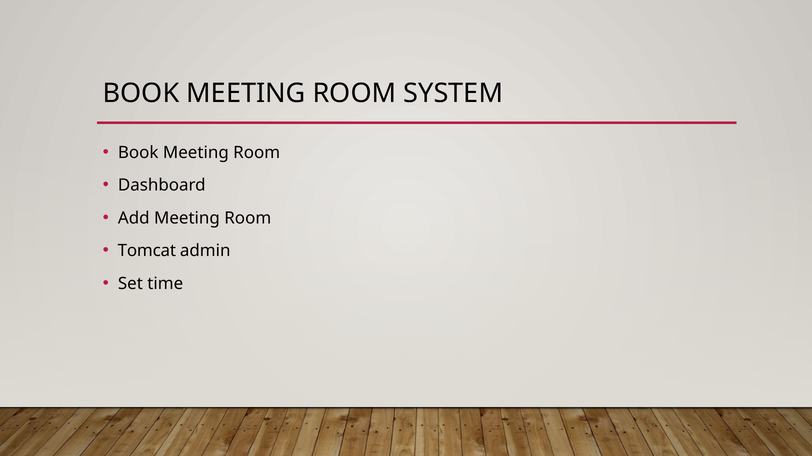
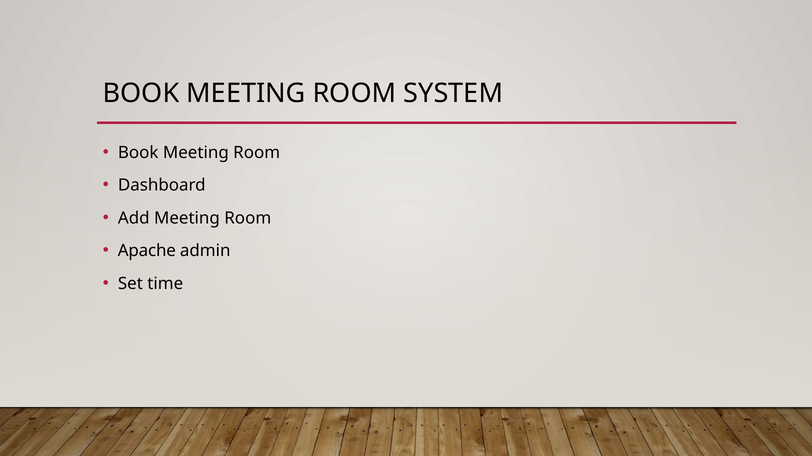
Tomcat: Tomcat -> Apache (147, 251)
